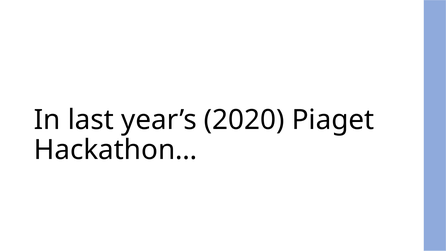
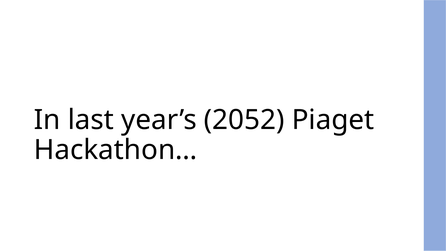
2020: 2020 -> 2052 (244, 120)
